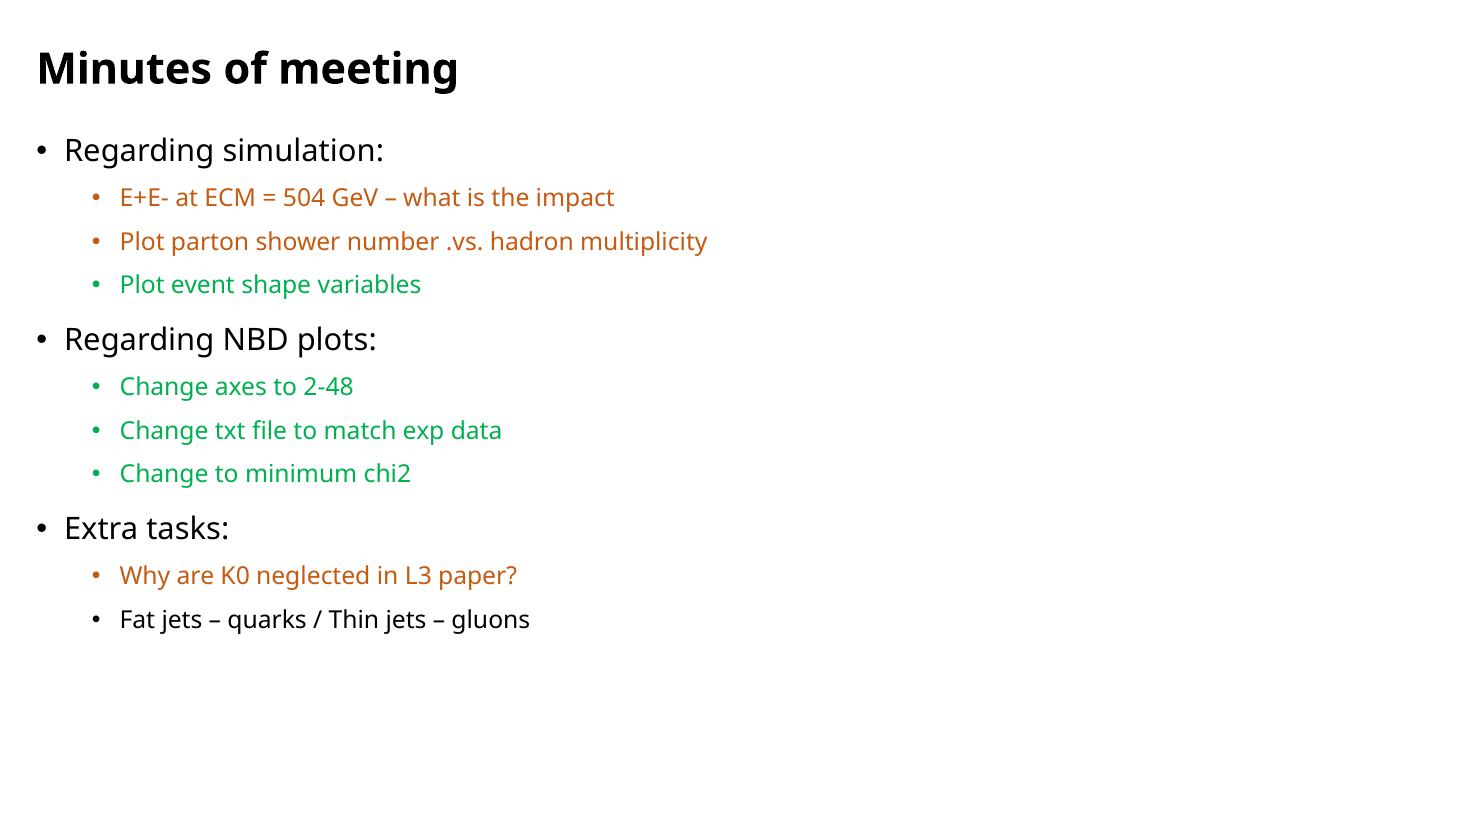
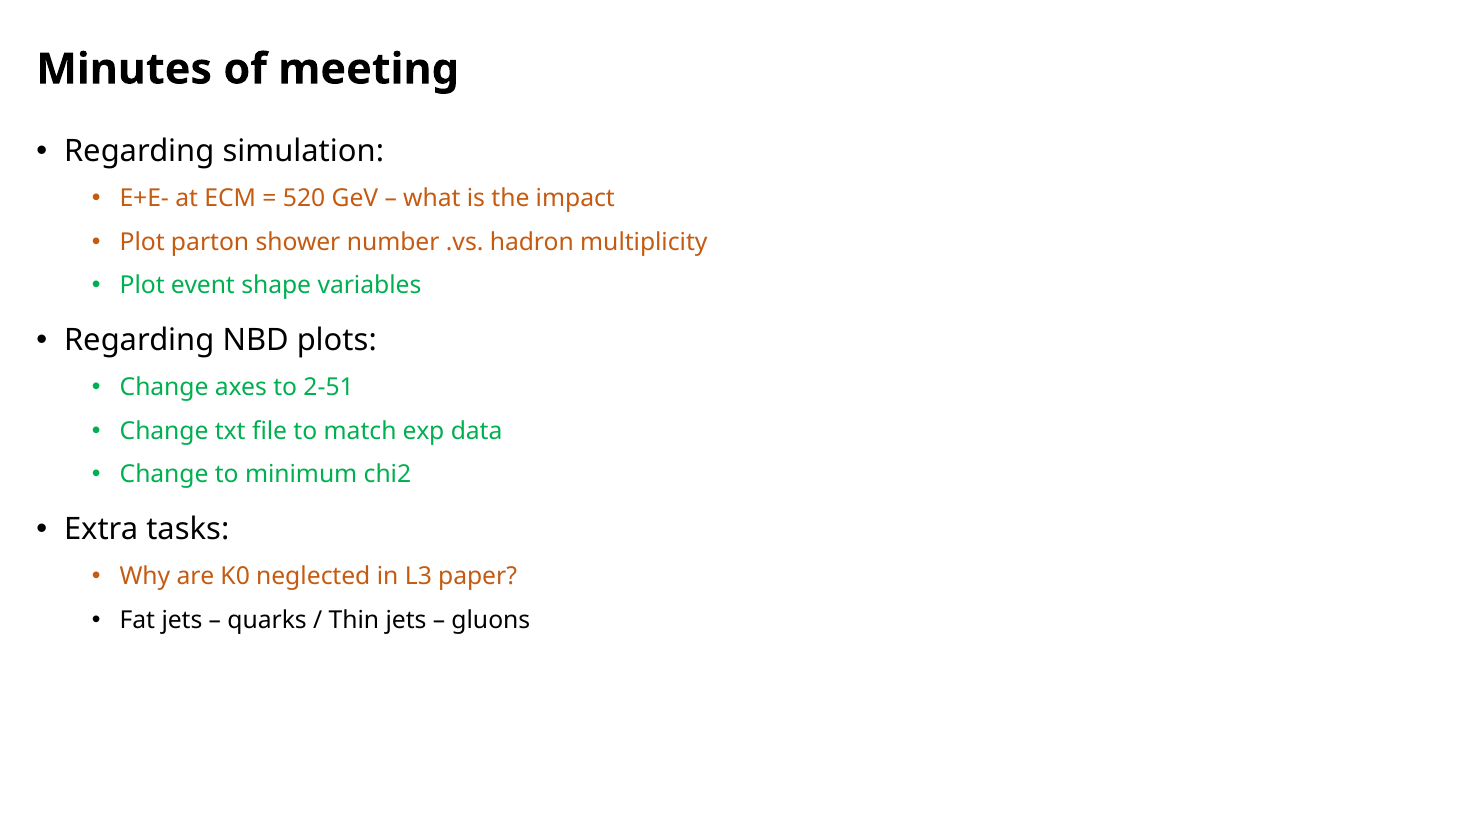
504: 504 -> 520 (304, 199)
2-48: 2-48 -> 2-51 (329, 388)
